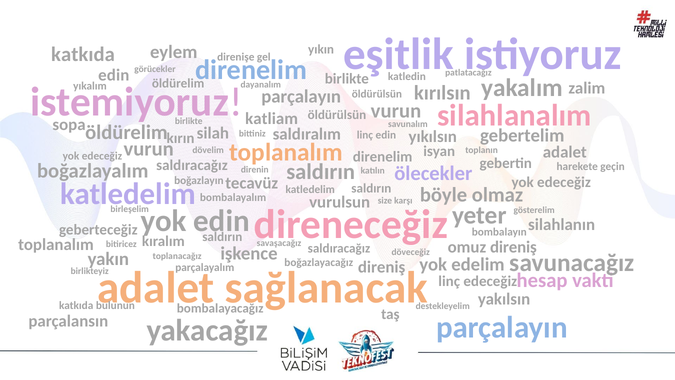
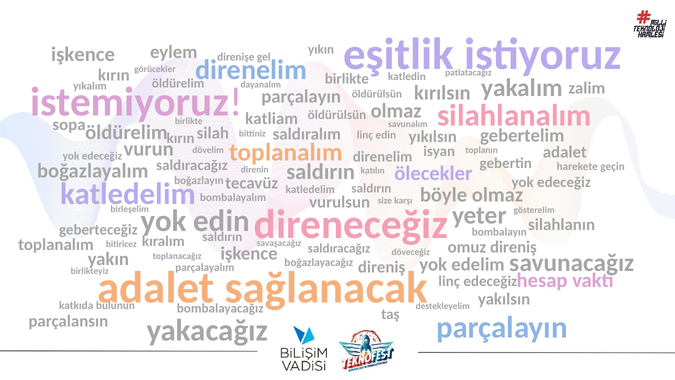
katkıda: katkıda -> işkence (83, 55)
edin: edin -> kırın (114, 75)
vurun: vurun -> olmaz (396, 111)
